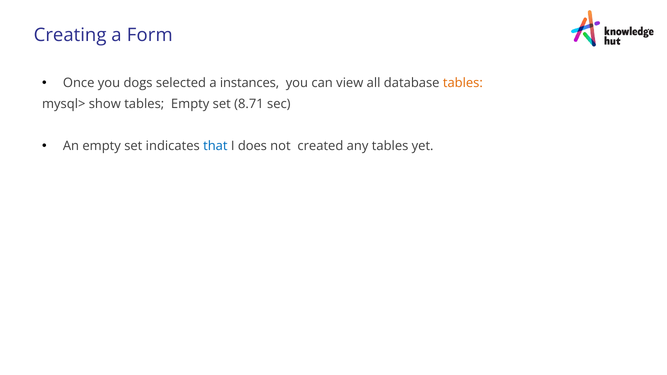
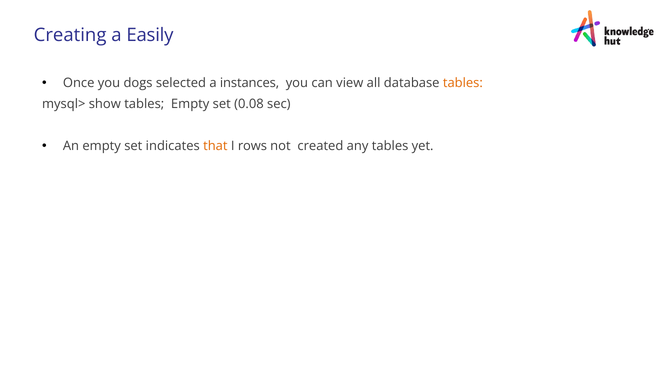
Form: Form -> Easily (150, 35)
8.71: 8.71 -> 0.08 (249, 104)
that colour: blue -> orange (215, 146)
does: does -> rows (252, 146)
